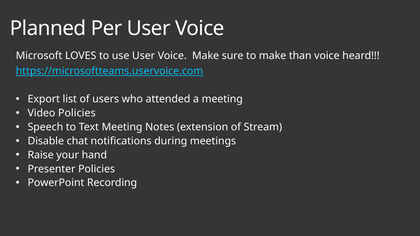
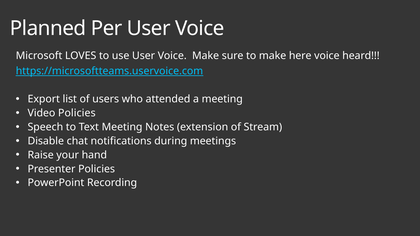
than: than -> here (300, 56)
